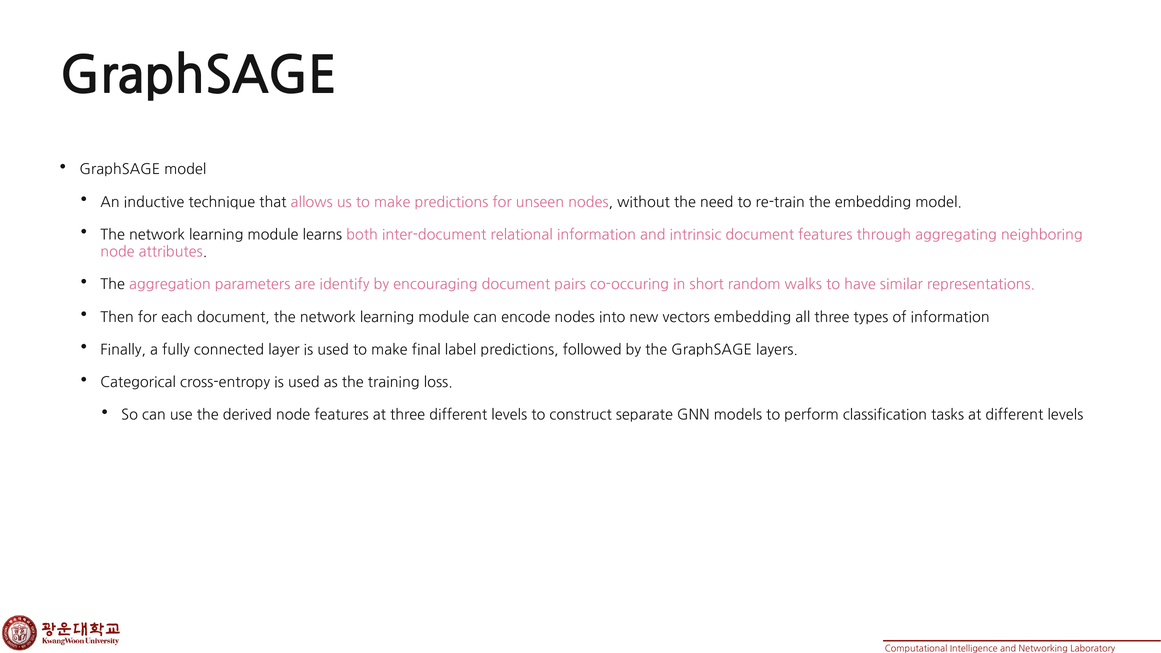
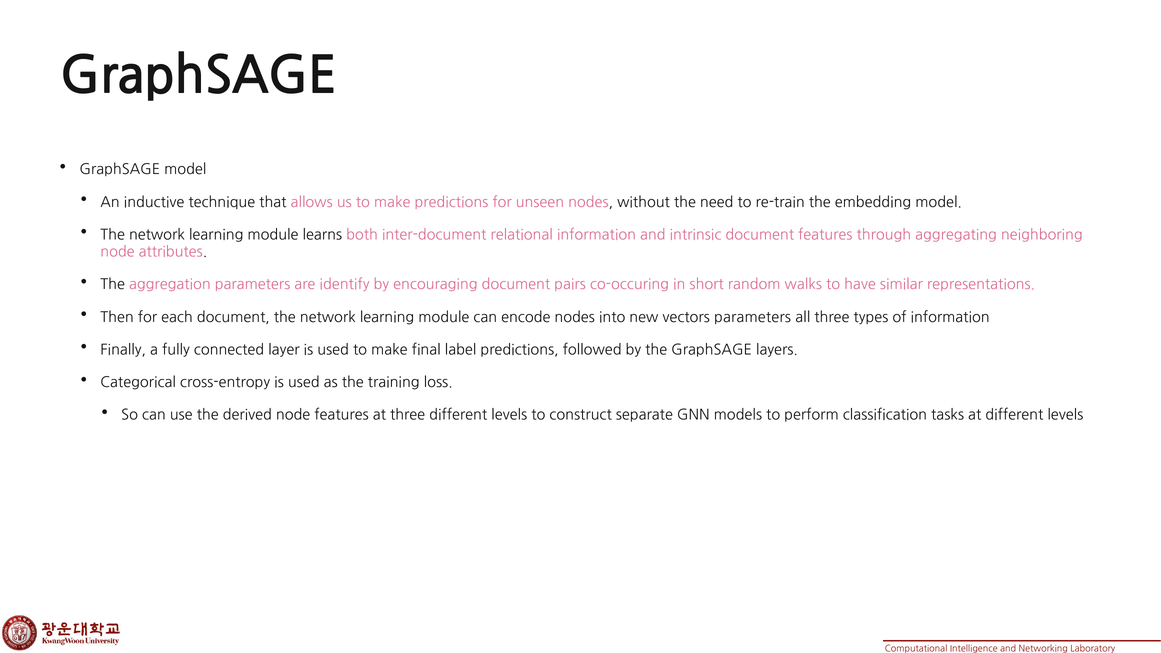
vectors embedding: embedding -> parameters (753, 317)
